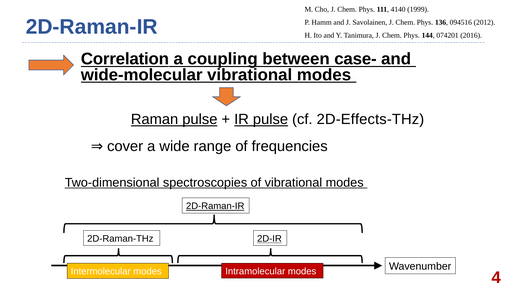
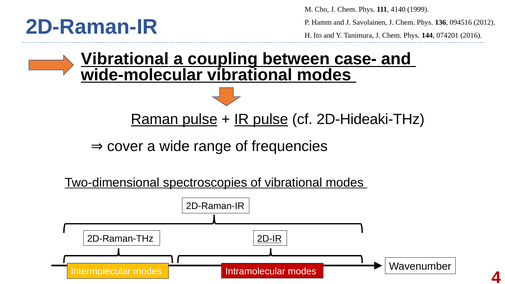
Correlation: Correlation -> Vibrational (125, 59)
2D-Effects-THz: 2D-Effects-THz -> 2D-Hideaki-THz (371, 119)
2D-Raman-IR underline: present -> none (215, 206)
